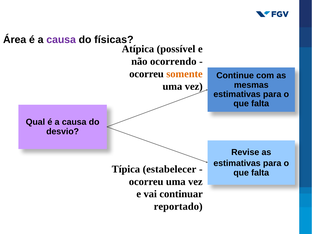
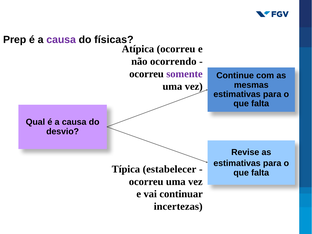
Área: Área -> Prep (15, 40)
Atípica possível: possível -> ocorreu (176, 49)
somente colour: orange -> purple (184, 74)
reportado: reportado -> incertezas (178, 207)
